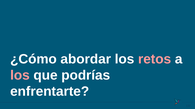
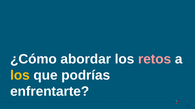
los colour: pink -> yellow (20, 76)
